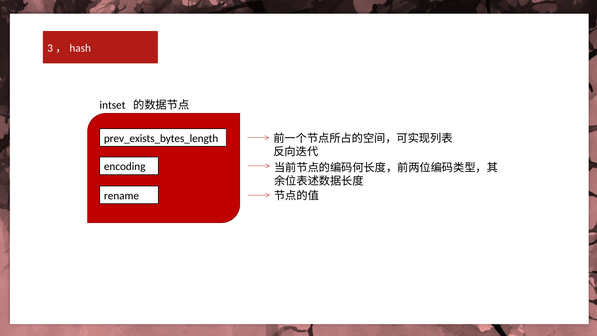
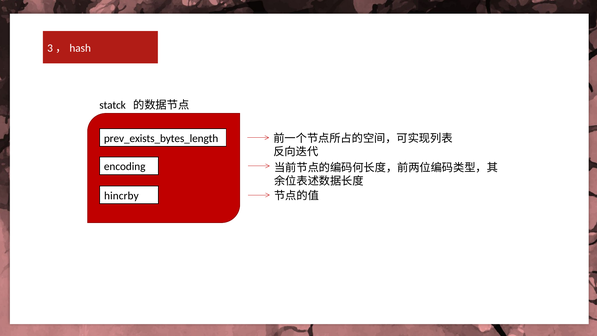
intset: intset -> statck (113, 105)
rename: rename -> hincrby (121, 196)
